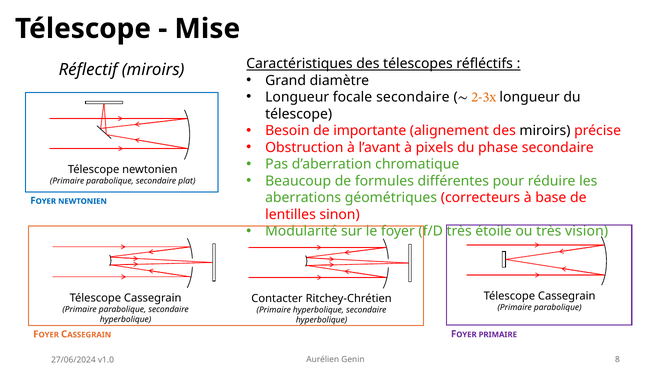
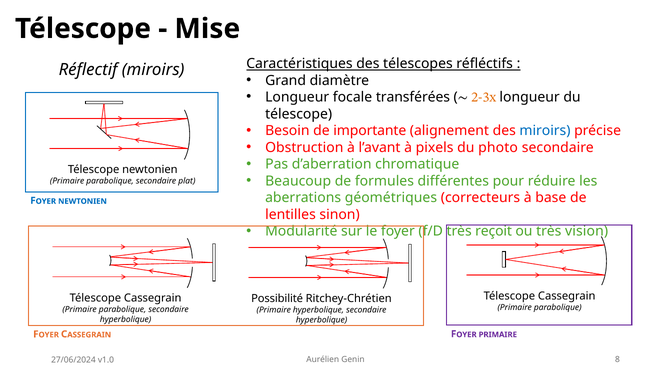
focale secondaire: secondaire -> transférées (413, 97)
miroirs colour: black -> blue (545, 131)
phase: phase -> photo (498, 148)
étoile: étoile -> reçoit (494, 232)
Contacter: Contacter -> Possibilité (277, 299)
